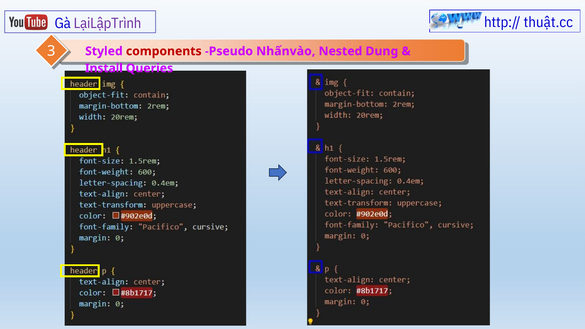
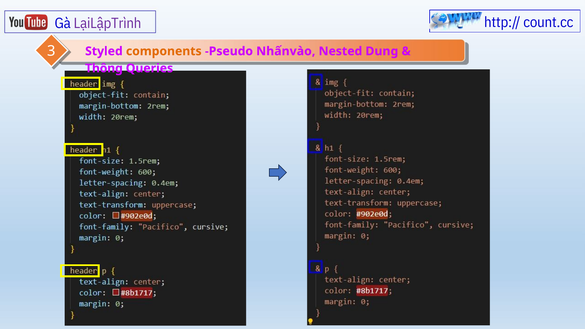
thuật.cc: thuật.cc -> count.cc (548, 22)
components colour: red -> orange (164, 51)
Install: Install -> Thông (104, 68)
